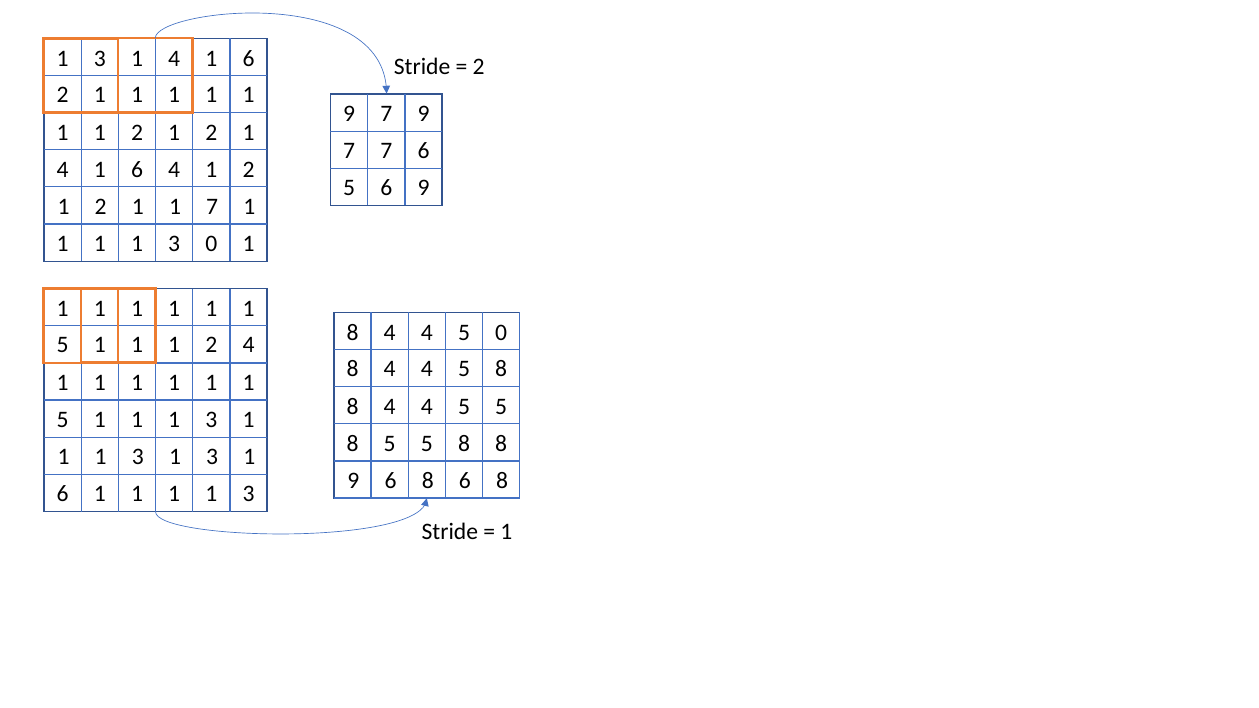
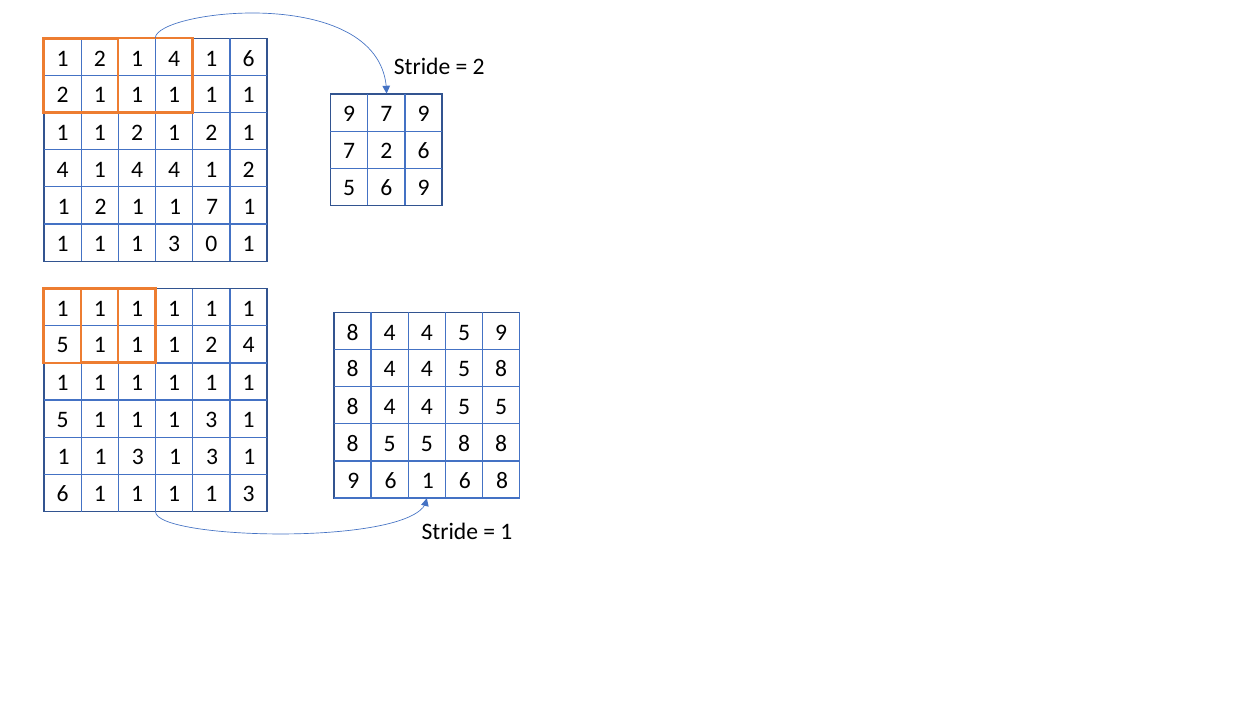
3: 3 -> 2 (100, 58)
7 7: 7 -> 2 (386, 151)
4 1 6: 6 -> 4 (137, 170)
5 0: 0 -> 9 (501, 332)
9 6 8: 8 -> 1 (428, 480)
